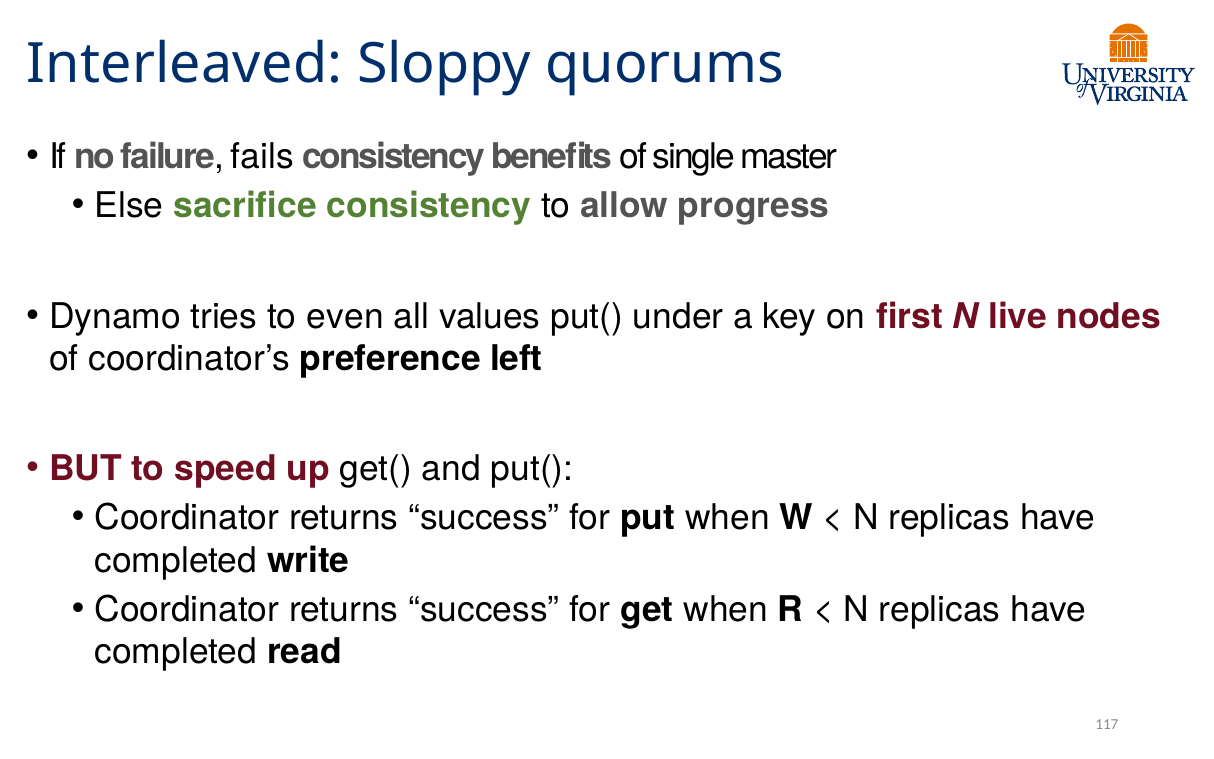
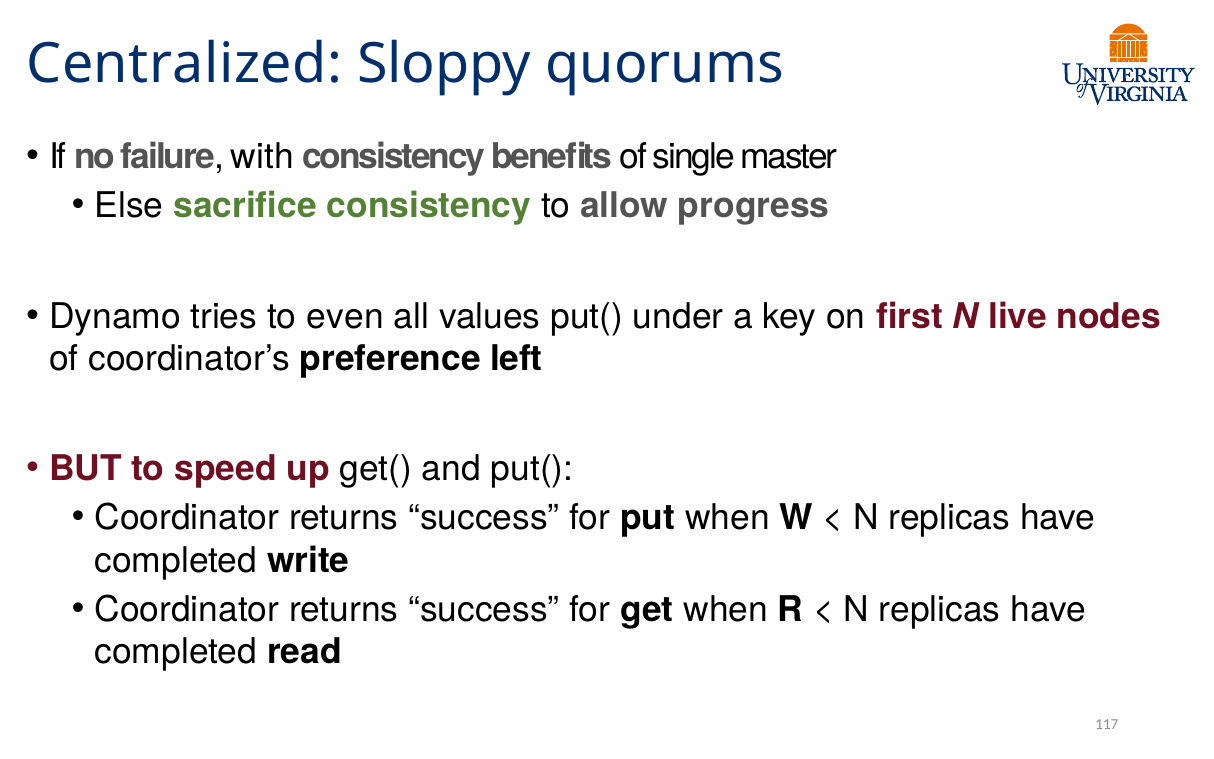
Interleaved: Interleaved -> Centralized (184, 64)
fails: fails -> with (262, 157)
